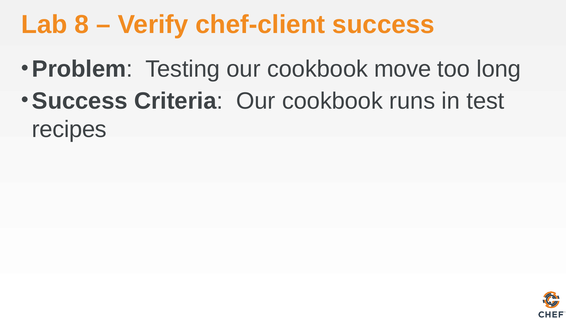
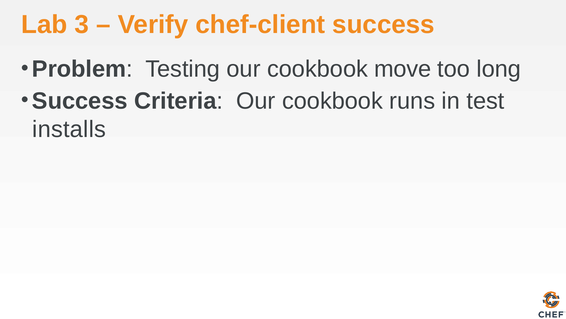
8: 8 -> 3 (82, 24)
recipes: recipes -> installs (69, 129)
